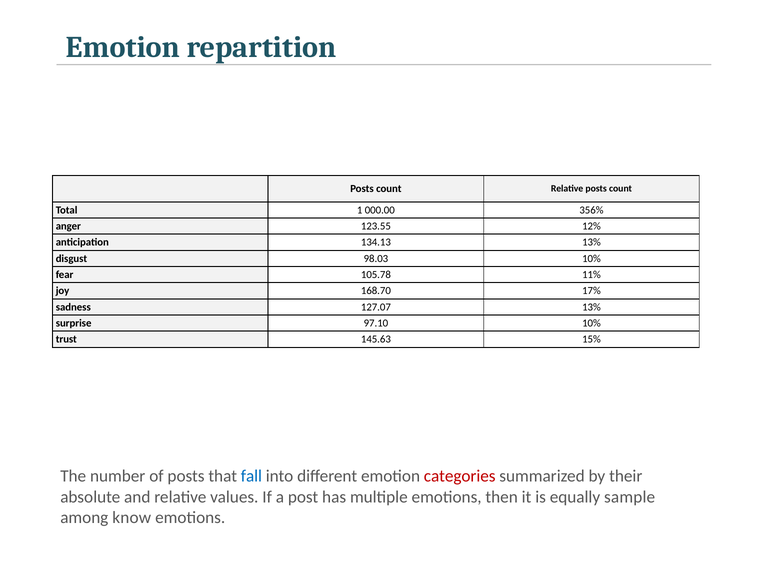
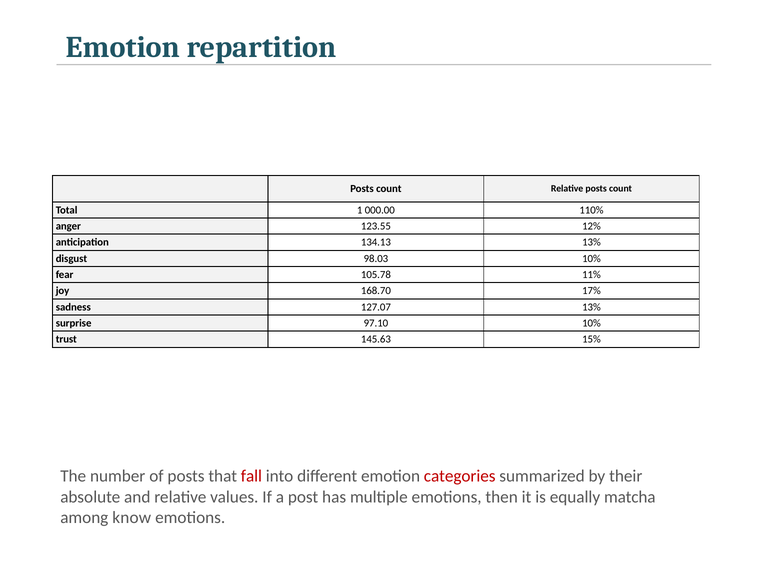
356%: 356% -> 110% (591, 210)
fall colour: blue -> red (251, 476)
sample: sample -> matcha (630, 497)
